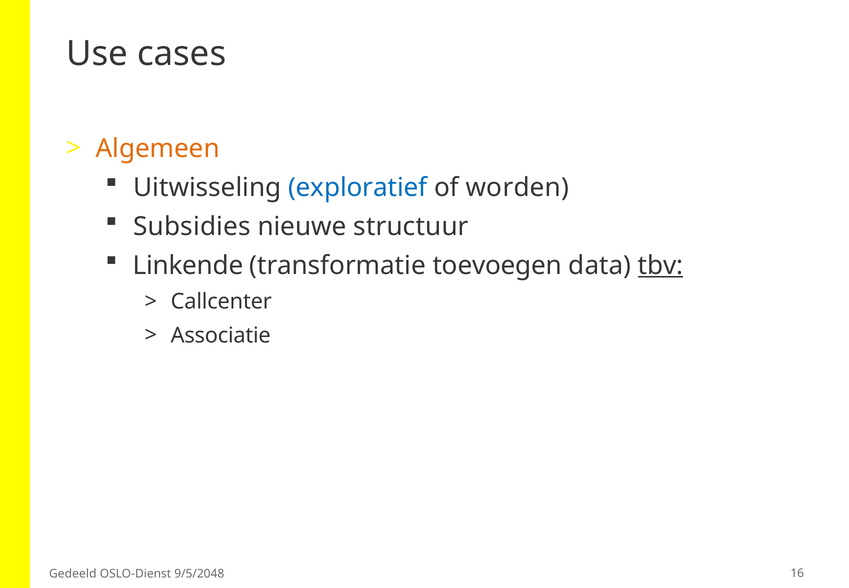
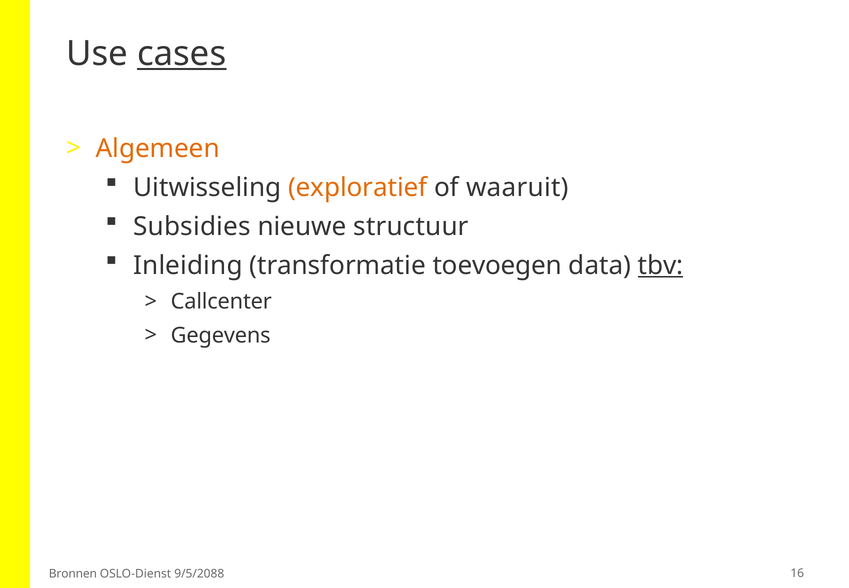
cases underline: none -> present (182, 54)
exploratief colour: blue -> orange (358, 187)
worden: worden -> waaruit (517, 187)
Linkende: Linkende -> Inleiding (188, 265)
Associatie: Associatie -> Gegevens (221, 335)
Gedeeld: Gedeeld -> Bronnen (73, 574)
9/5/2048: 9/5/2048 -> 9/5/2088 (199, 574)
